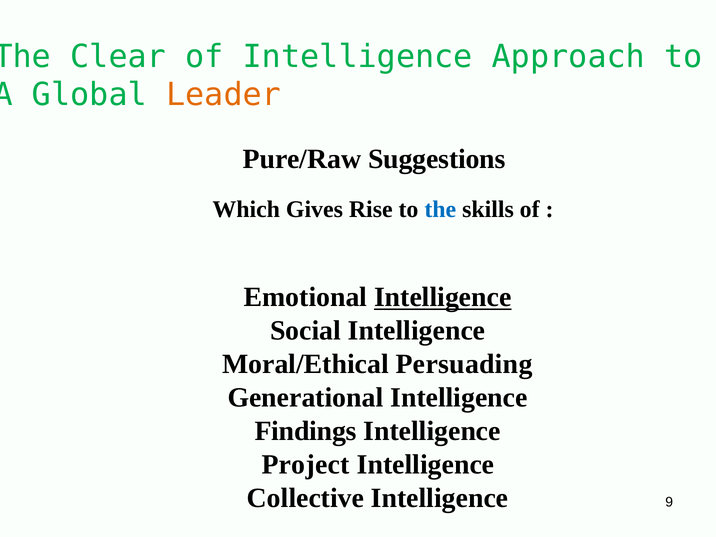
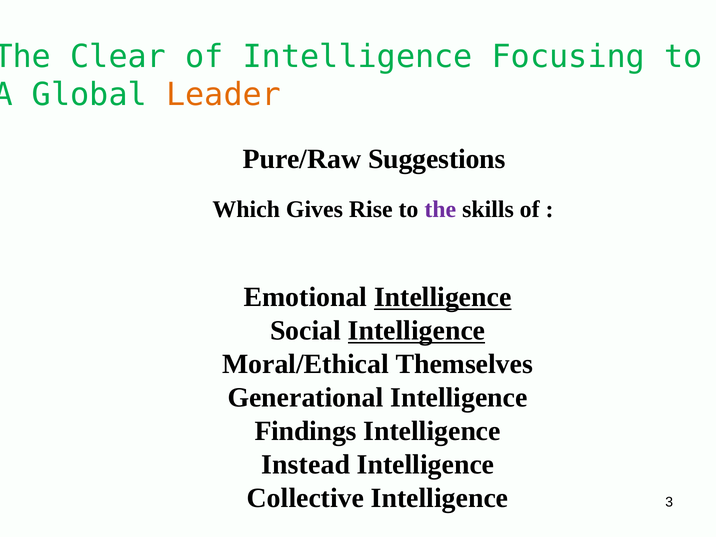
Approach: Approach -> Focusing (568, 57)
the colour: blue -> purple (440, 209)
Intelligence underline: none -> present (417, 331)
Persuading: Persuading -> Themselves (464, 364)
Project: Project -> Instead (306, 464)
9: 9 -> 3 (669, 502)
